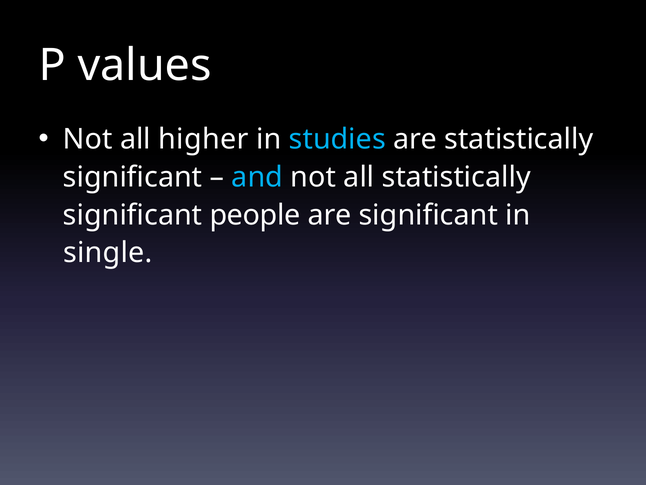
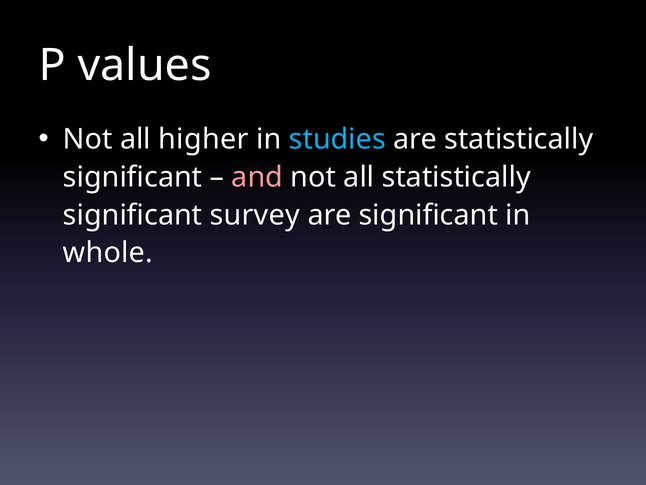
and colour: light blue -> pink (257, 177)
people: people -> survey (255, 215)
single: single -> whole (108, 253)
